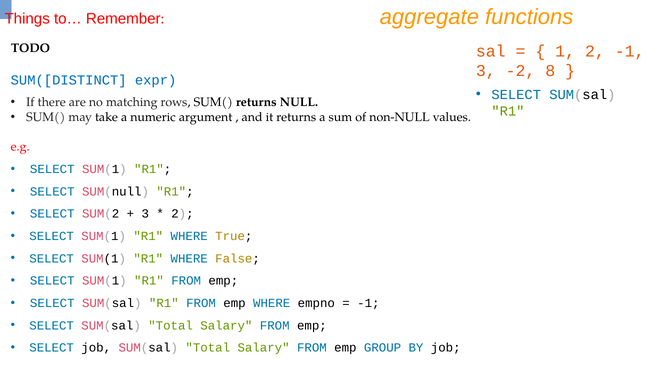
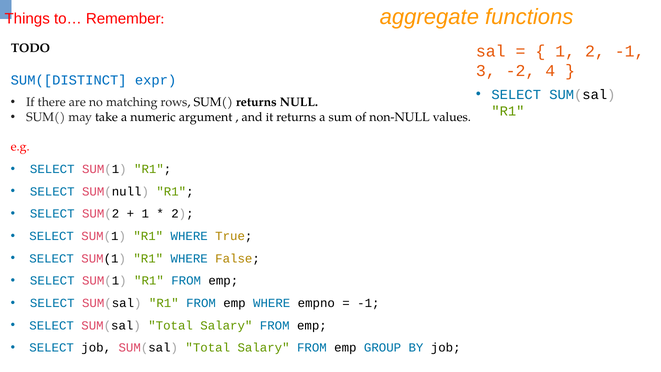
8: 8 -> 4 (550, 71)
3: 3 -> 1 (145, 214)
